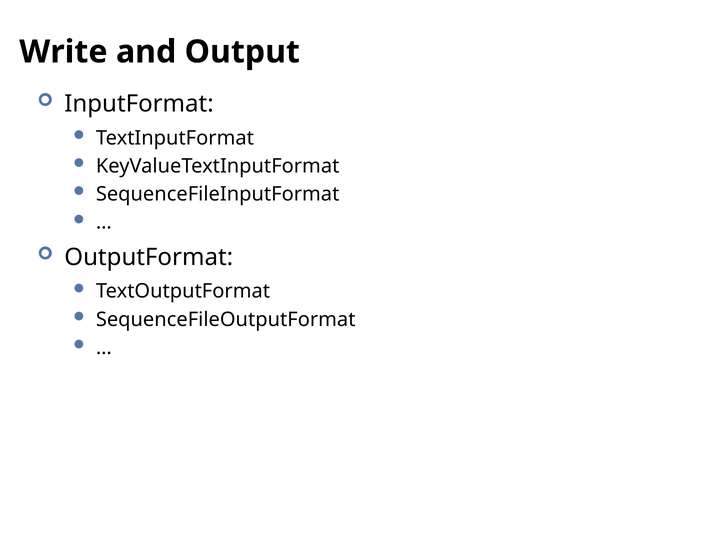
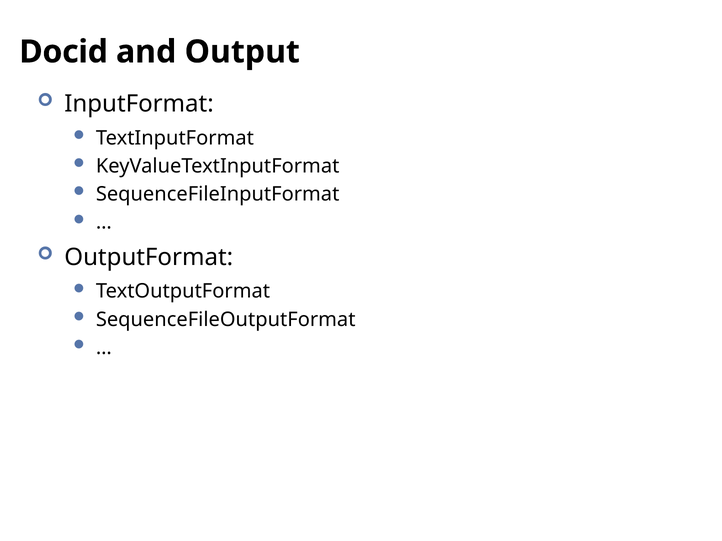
Write: Write -> Docid (64, 52)
